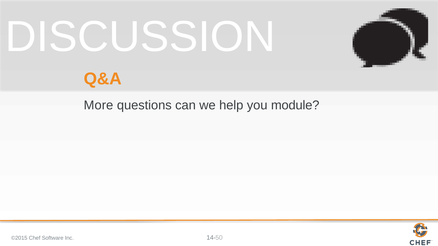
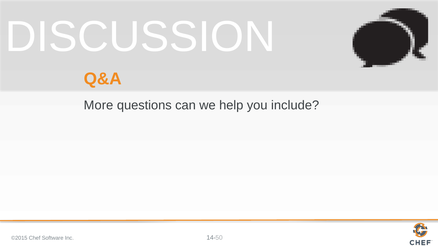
module: module -> include (295, 105)
